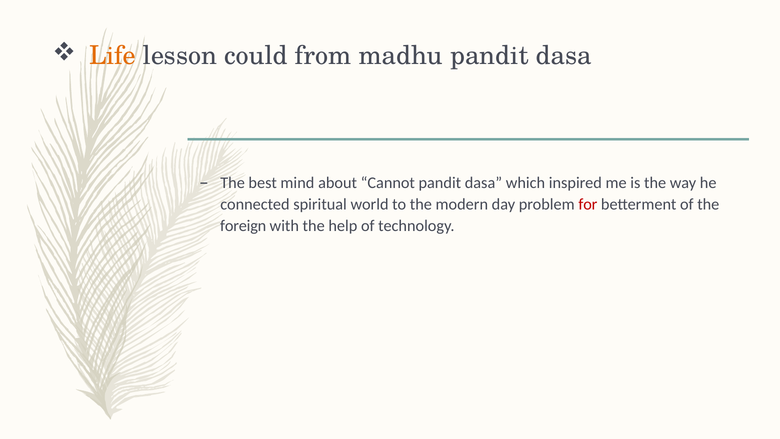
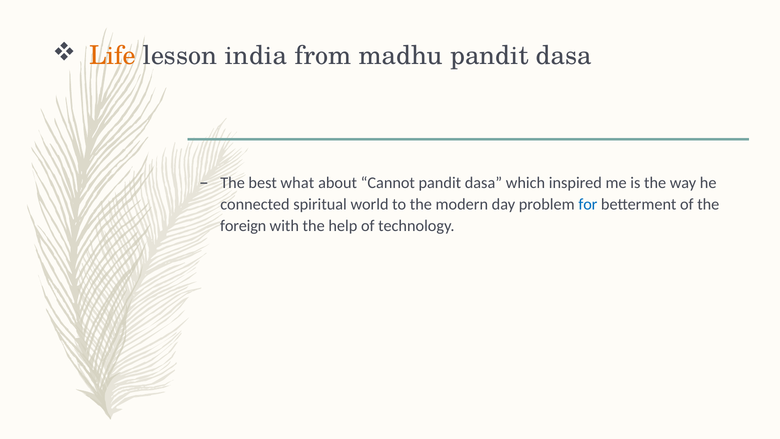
could: could -> india (256, 55)
mind: mind -> what (297, 183)
for colour: red -> blue (588, 204)
